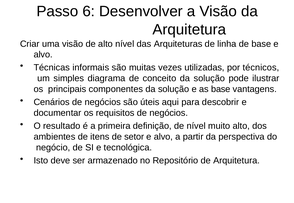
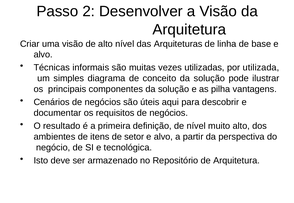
6: 6 -> 2 (89, 11)
técnicos: técnicos -> utilizada (261, 68)
as base: base -> pilha (221, 89)
